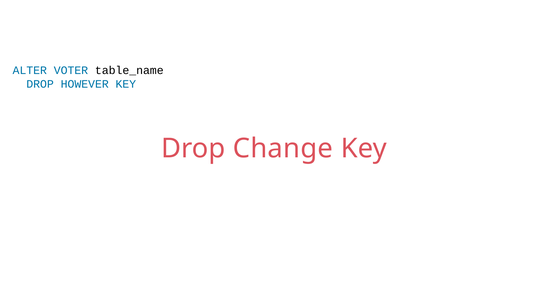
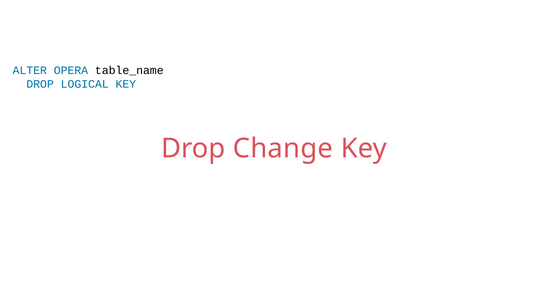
VOTER: VOTER -> OPERA (71, 71)
HOWEVER: HOWEVER -> LOGICAL (85, 84)
